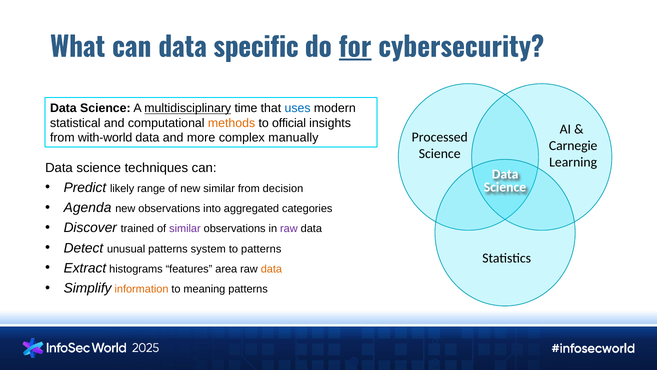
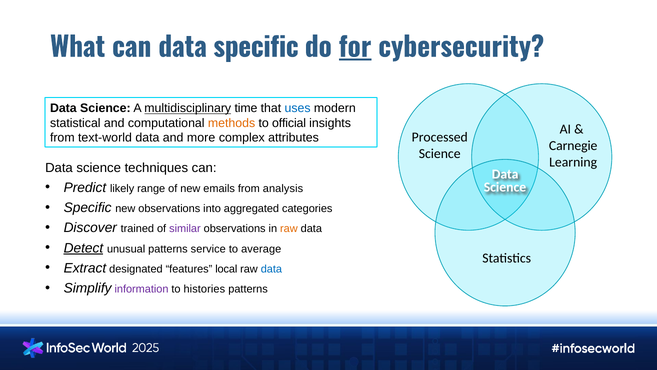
with-world: with-world -> text-world (105, 138)
manually: manually -> attributes (294, 138)
new similar: similar -> emails (219, 188)
decision: decision -> analysis (283, 188)
Agenda: Agenda -> Specific (88, 208)
raw colour: purple -> orange (289, 229)
Detect underline: none -> present (83, 248)
system: system -> service (208, 249)
to patterns: patterns -> average (261, 249)
histograms: histograms -> designated (136, 269)
area: area -> local (226, 269)
data colour: orange -> blue (271, 269)
information colour: orange -> purple (142, 289)
meaning: meaning -> histories (204, 289)
